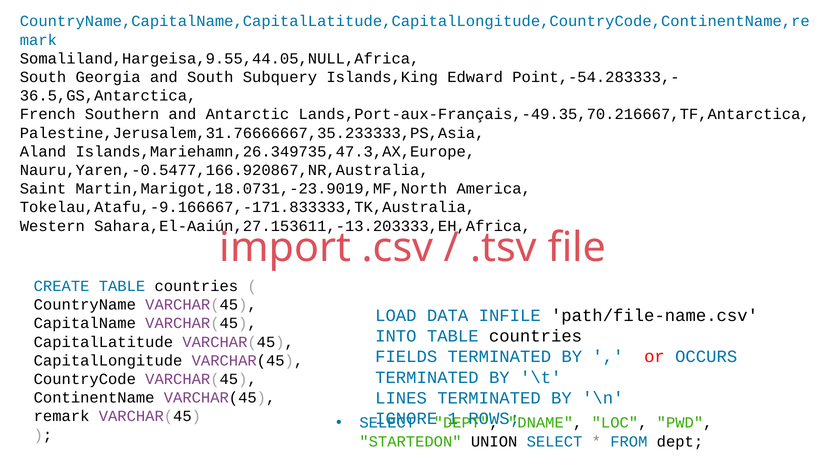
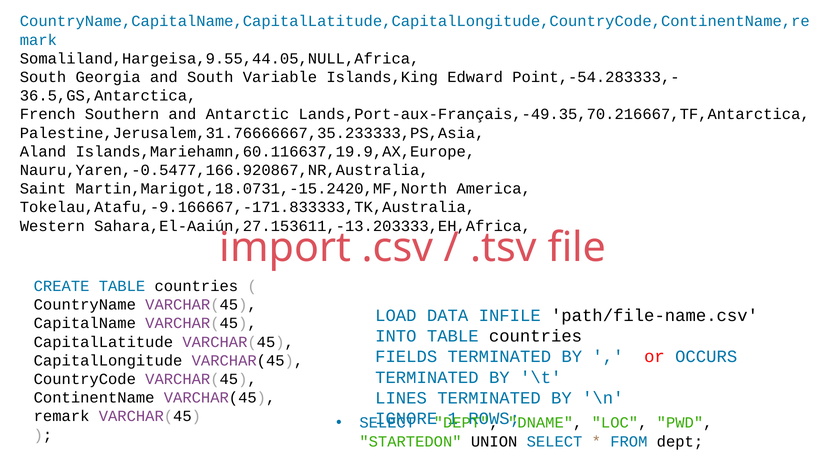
Subquery: Subquery -> Variable (280, 77)
Islands,Mariehamn,26.349735,47.3,AX,Europe: Islands,Mariehamn,26.349735,47.3,AX,Europe -> Islands,Mariehamn,60.116637,19.9,AX,Europe (275, 151)
Martin,Marigot,18.0731,-23.9019,MF,North: Martin,Marigot,18.0731,-23.9019,MF,North -> Martin,Marigot,18.0731,-15.2420,MF,North (261, 189)
